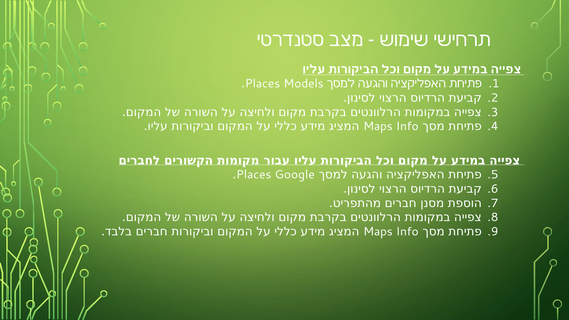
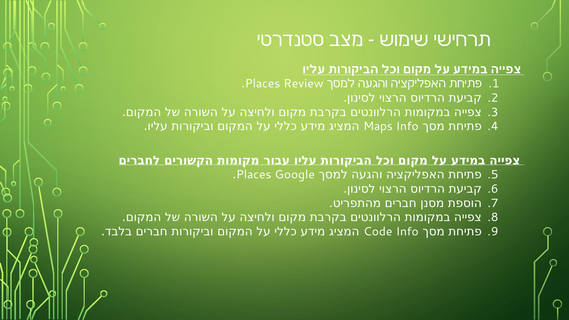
Models: Models -> Review (304, 84)
Maps: Maps -> Code (378, 232)
